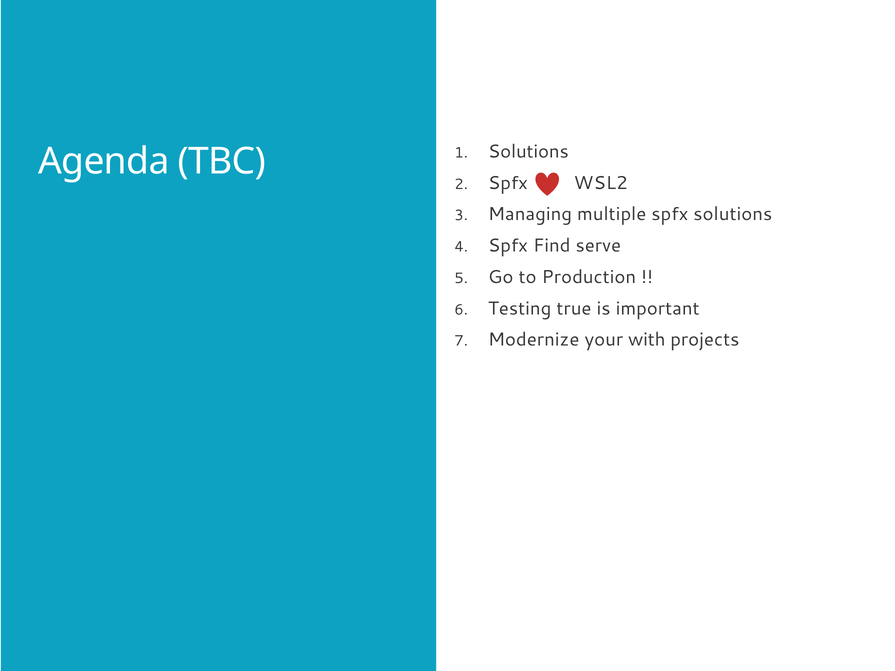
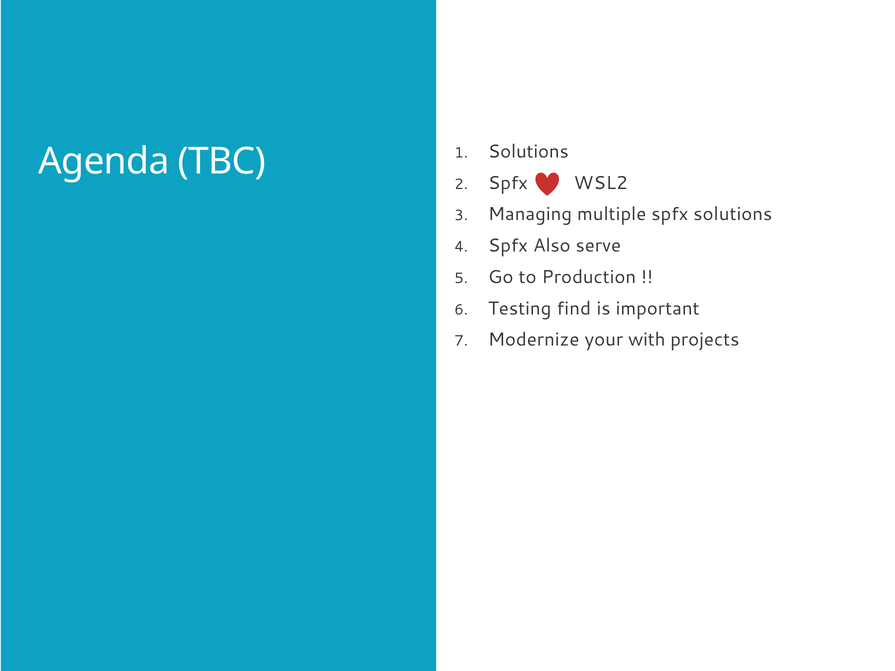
Find: Find -> Also (552, 246)
true: true -> find (574, 308)
